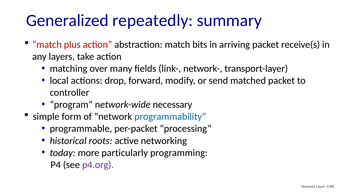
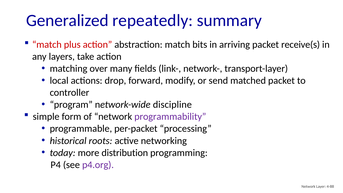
necessary: necessary -> discipline (172, 105)
programmability colour: blue -> purple (170, 117)
particularly: particularly -> distribution (125, 153)
